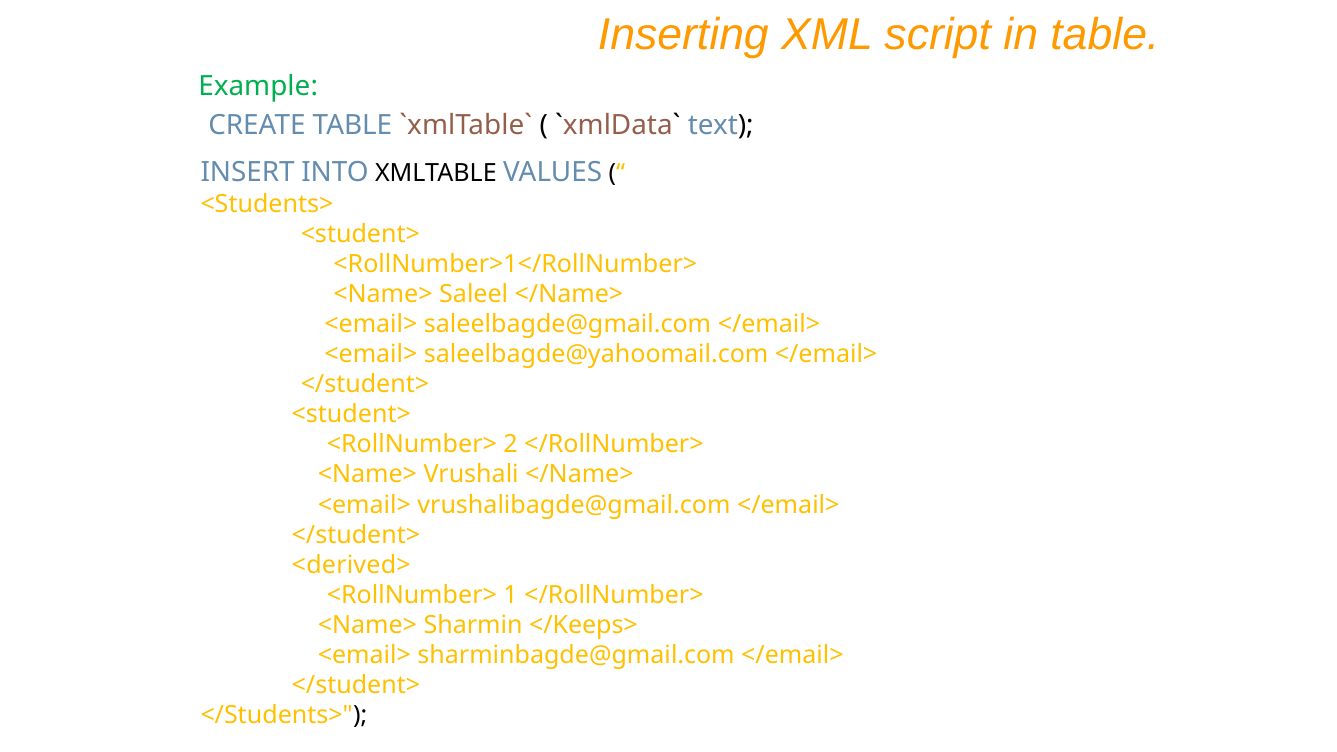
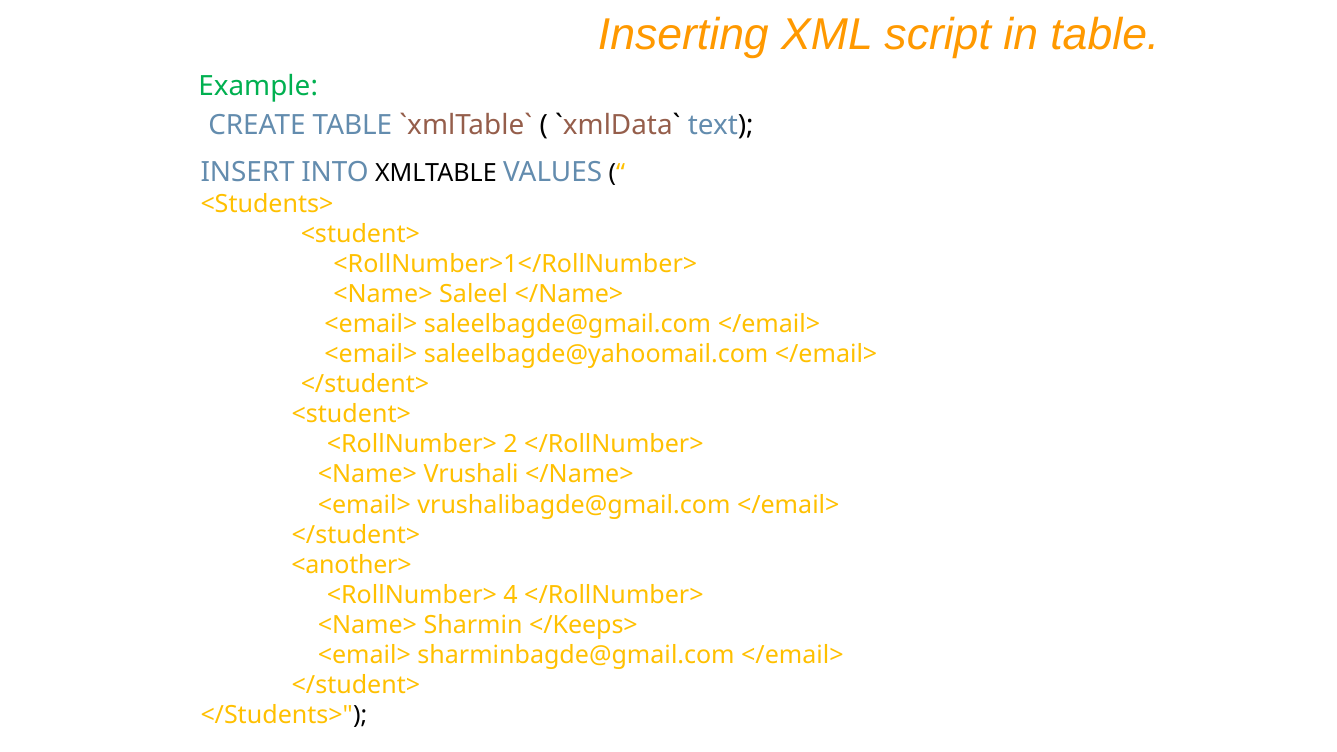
<derived>: <derived> -> <another> (351, 565)
1: 1 -> 4 (511, 595)
